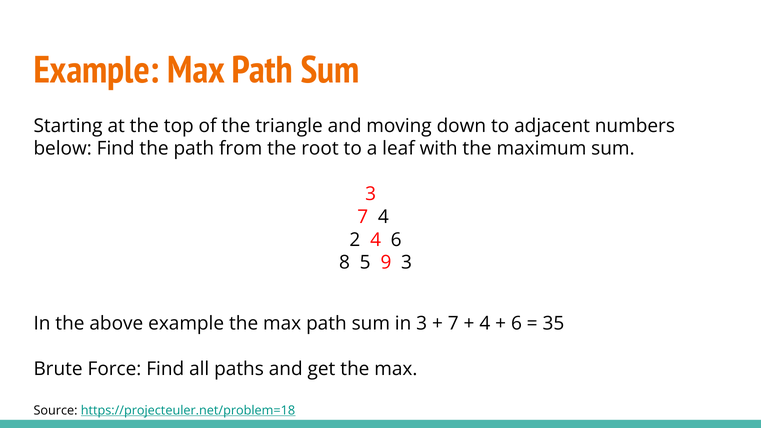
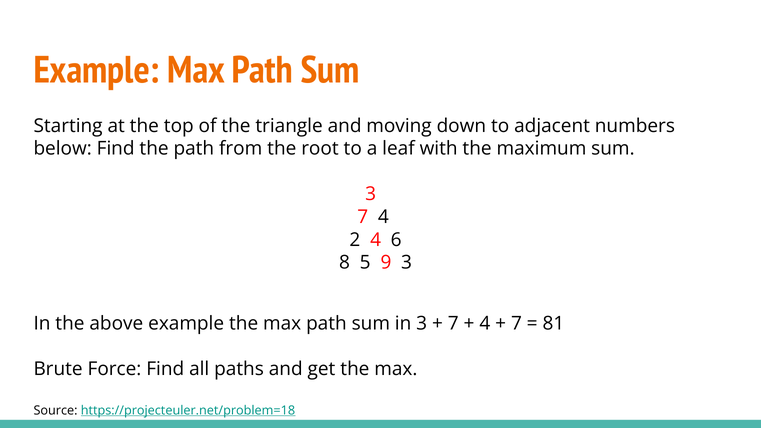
6: 6 -> 7 (516, 324)
35: 35 -> 81 (553, 324)
